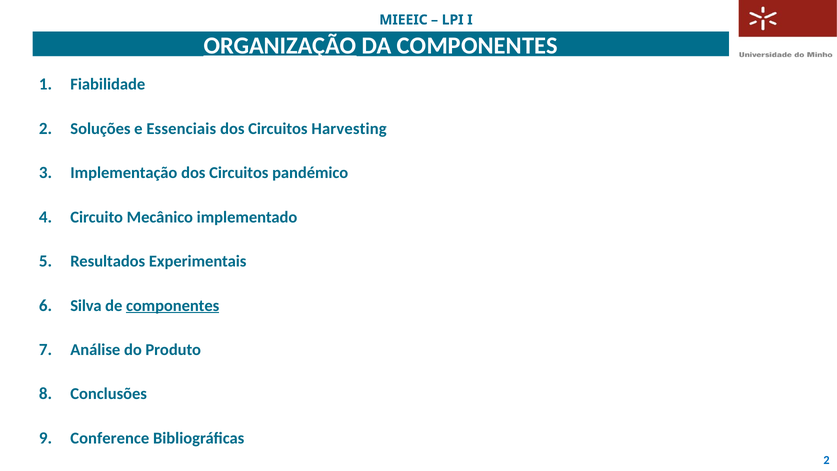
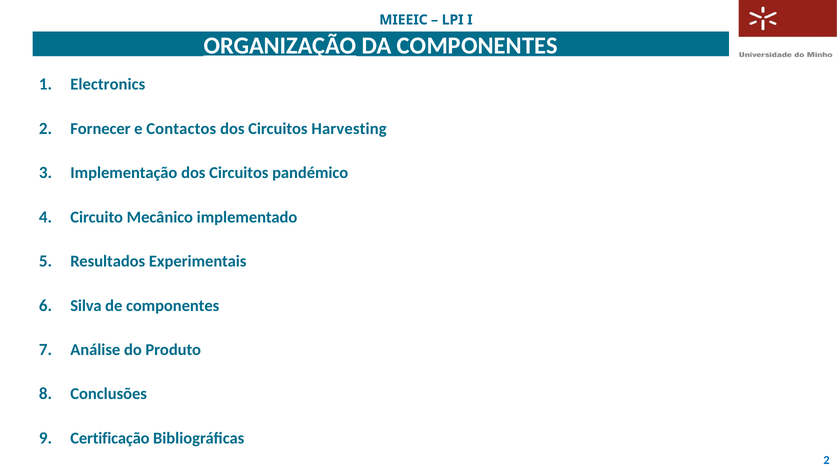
Fiabilidade: Fiabilidade -> Electronics (108, 84)
Soluções: Soluções -> Fornecer (100, 129)
Essenciais: Essenciais -> Contactos (181, 129)
componentes underline: present -> none (173, 305)
Conference: Conference -> Certificação (110, 438)
